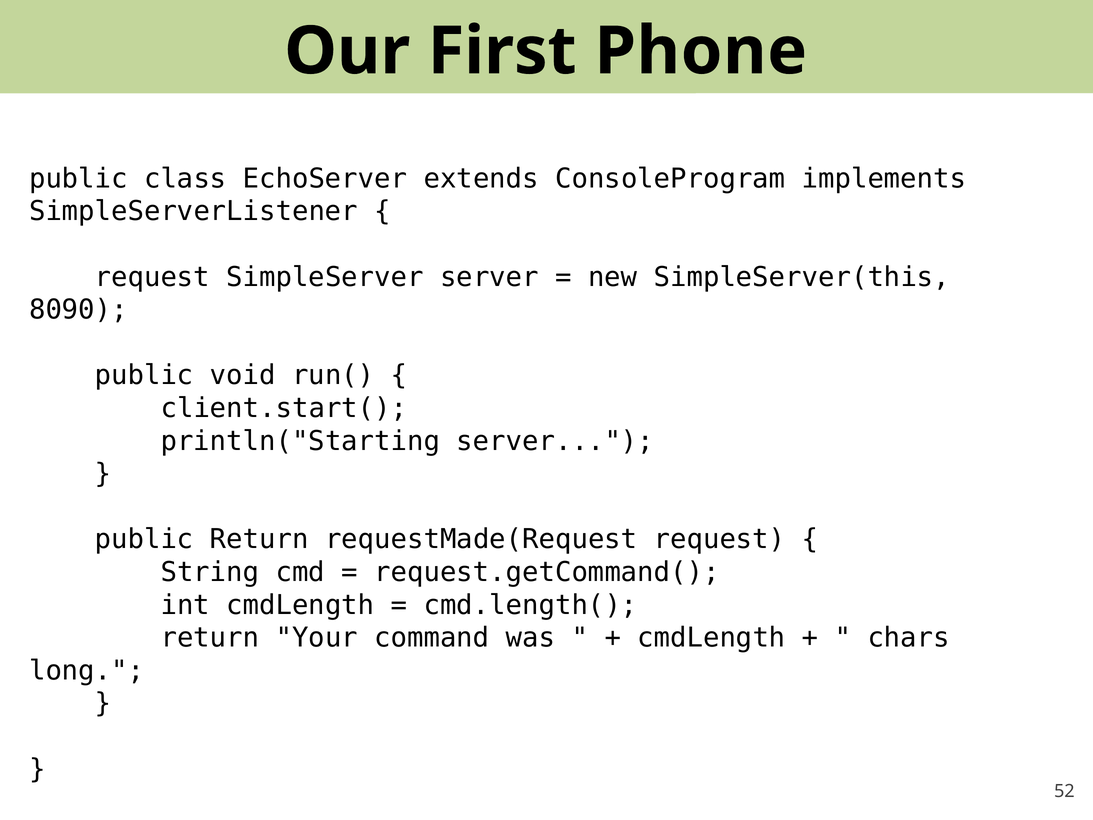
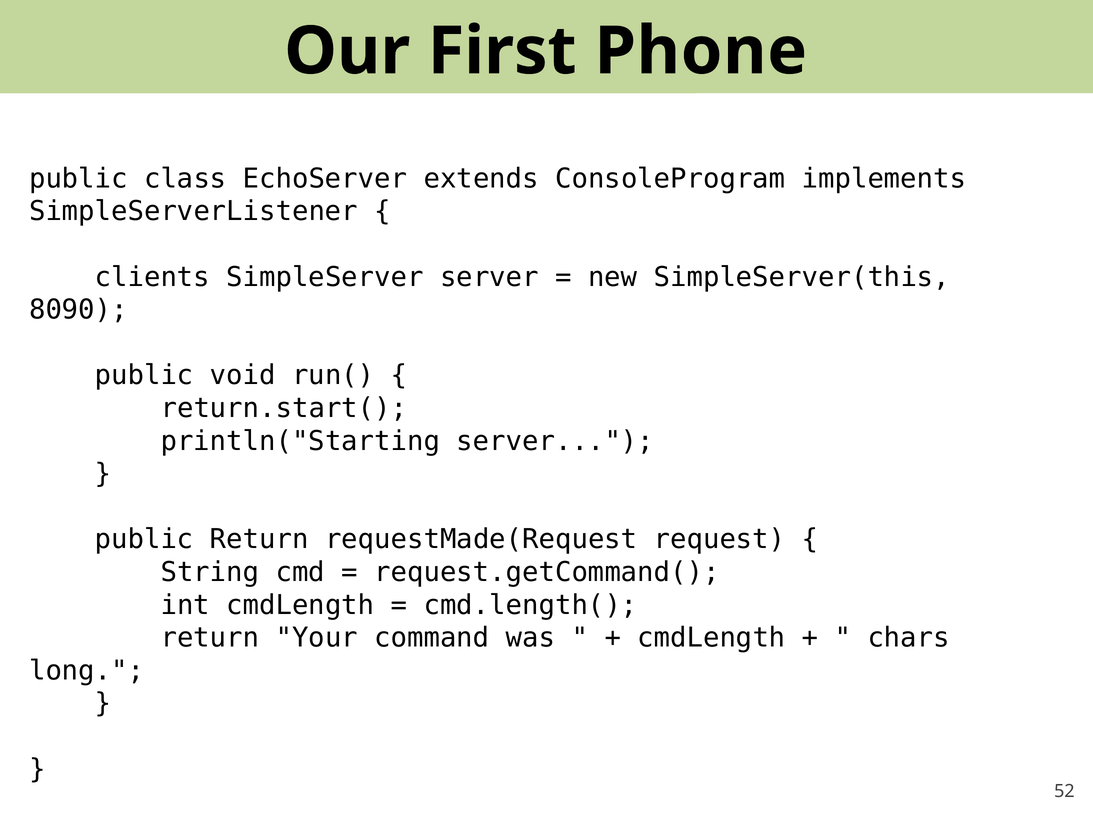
request: request -> clients (152, 277)
client.start(: client.start( -> return.start( (284, 408)
